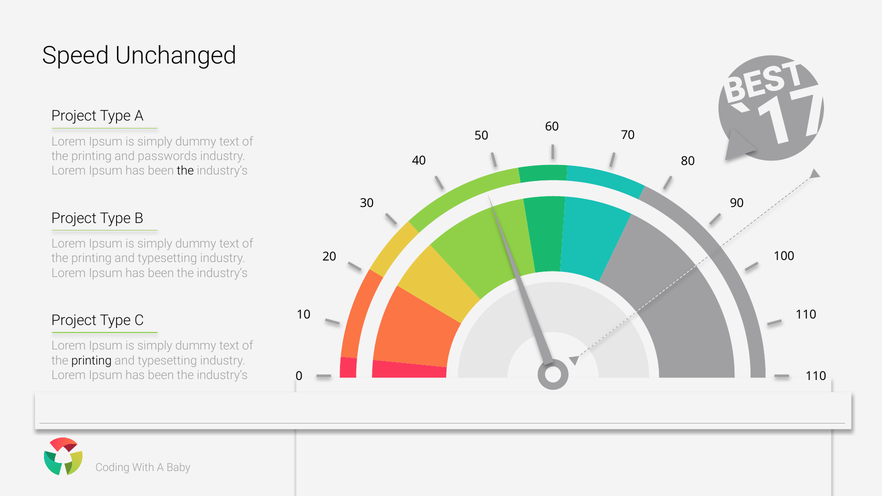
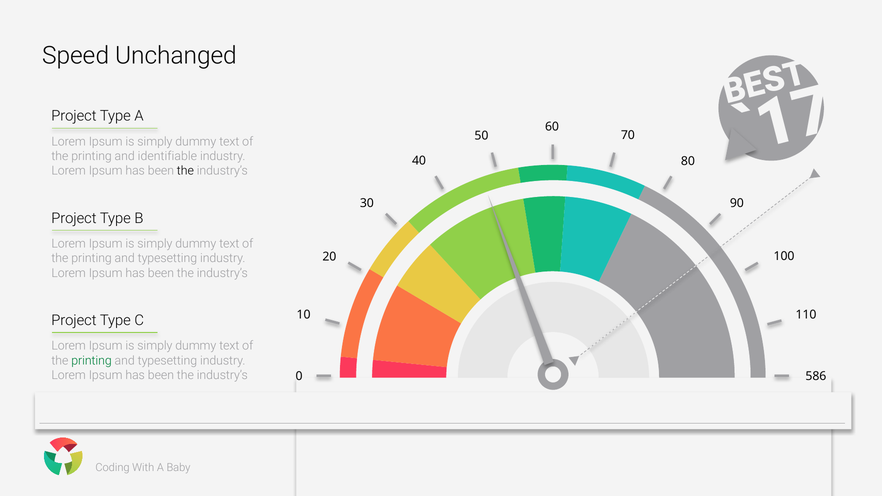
passwords: passwords -> identifiable (167, 156)
printing colour: black -> green (92, 361)
0 110: 110 -> 586 (816, 376)
